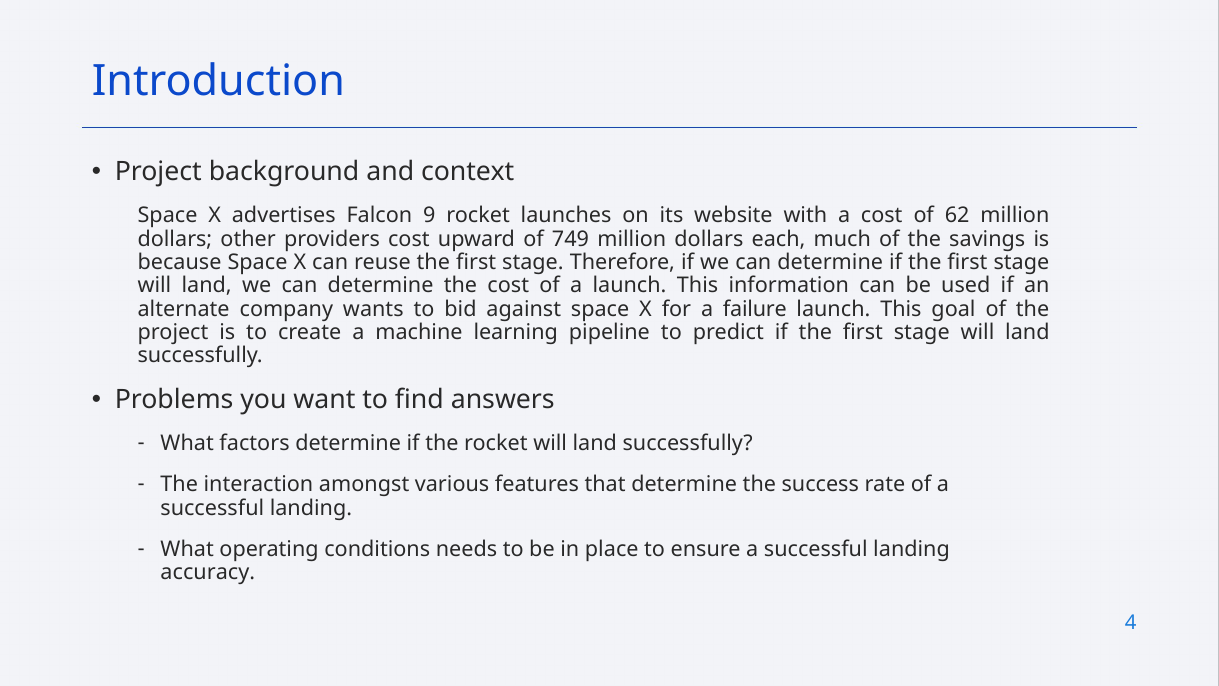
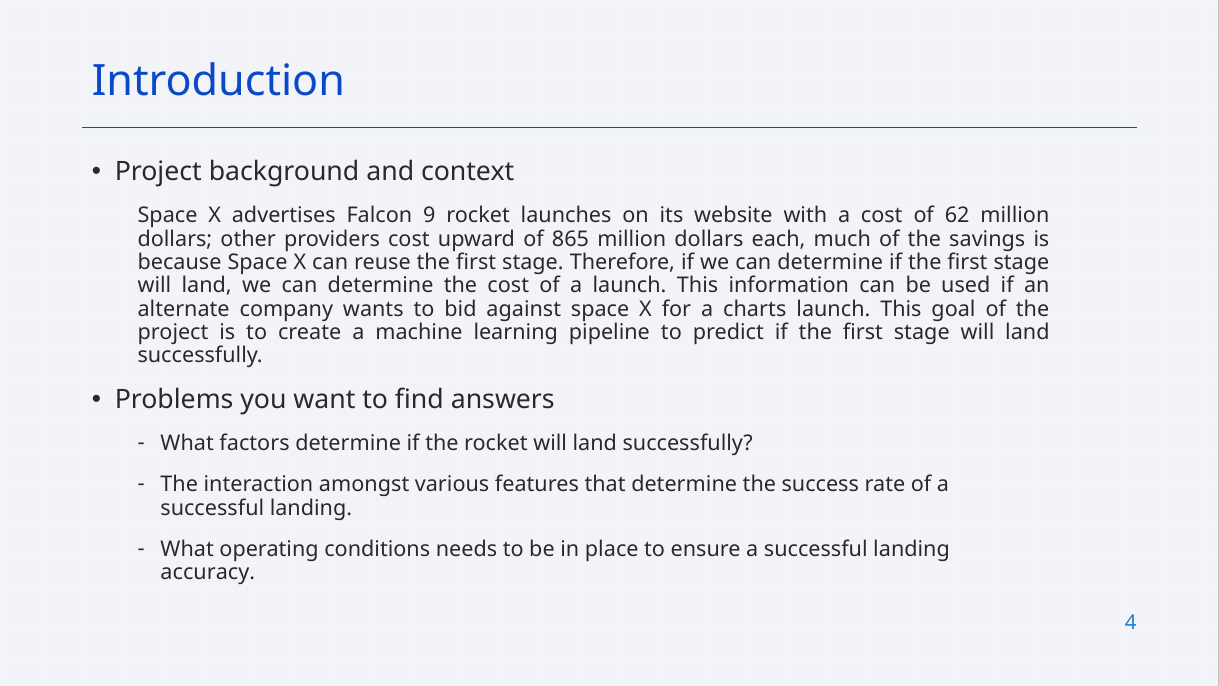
749: 749 -> 865 (570, 239)
failure: failure -> charts (755, 309)
